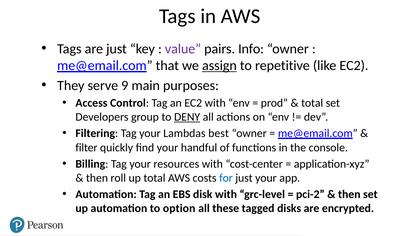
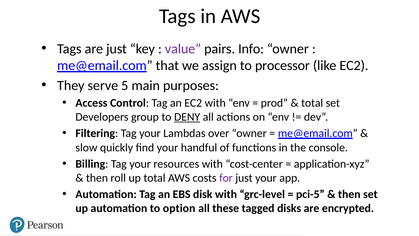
assign underline: present -> none (219, 65)
repetitive: repetitive -> processor (282, 65)
9: 9 -> 5 (125, 85)
best: best -> over (219, 133)
filter: filter -> slow (86, 147)
for colour: blue -> purple (226, 178)
pci-2: pci-2 -> pci-5 (310, 194)
